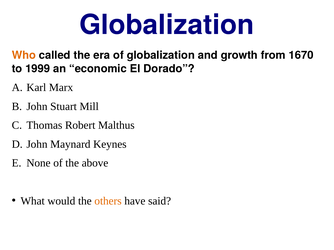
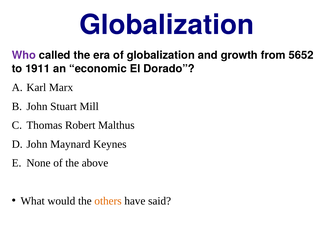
Who colour: orange -> purple (24, 55)
1670: 1670 -> 5652 (301, 55)
1999: 1999 -> 1911 (38, 69)
